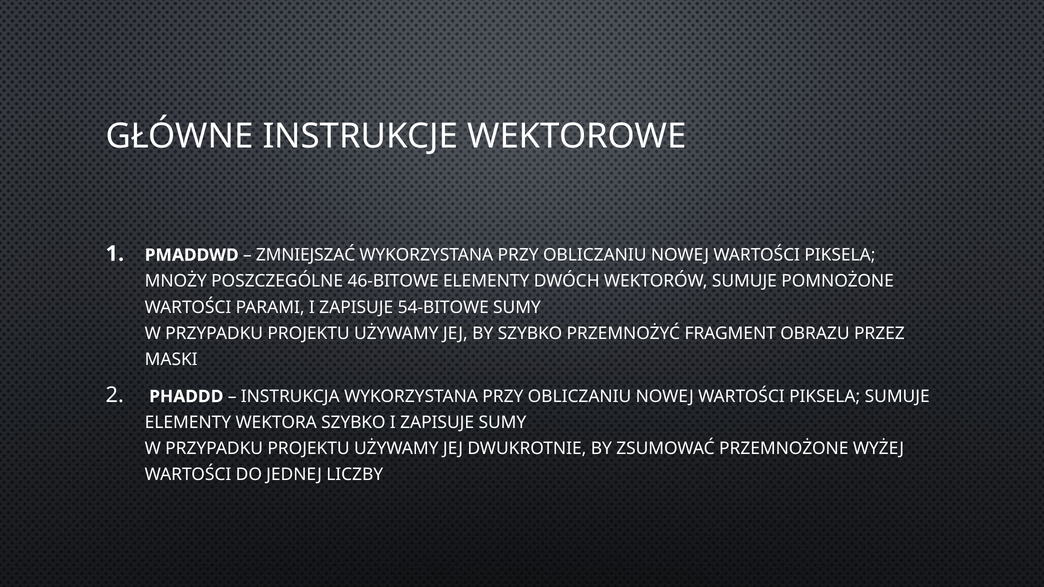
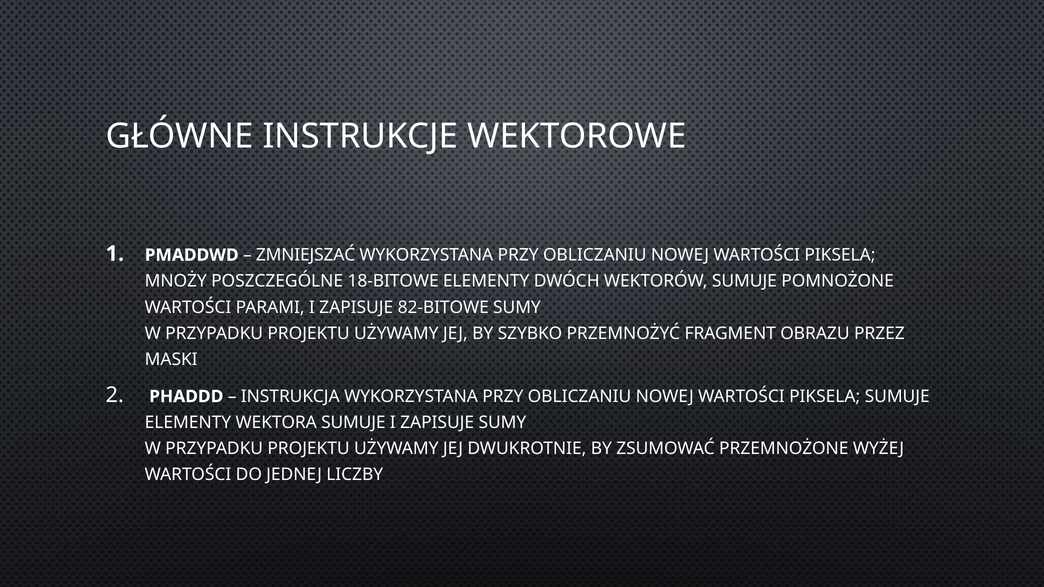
46-BITOWE: 46-BITOWE -> 18-BITOWE (393, 281)
54-BITOWE: 54-BITOWE -> 82-BITOWE (443, 307)
WEKTORA SZYBKO: SZYBKO -> SUMUJE (353, 423)
